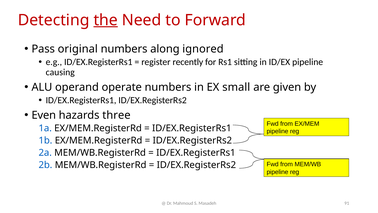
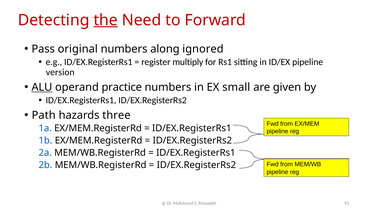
recently: recently -> multiply (188, 62)
causing: causing -> version (60, 72)
ALU underline: none -> present (42, 87)
operate: operate -> practice (122, 87)
Even: Even -> Path (44, 115)
